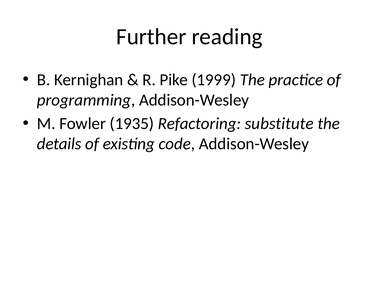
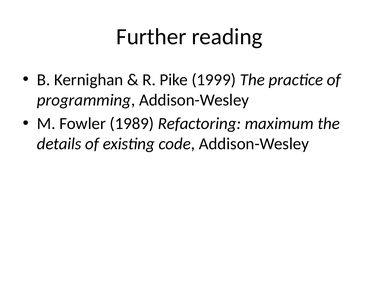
1935: 1935 -> 1989 (132, 123)
substitute: substitute -> maximum (279, 123)
